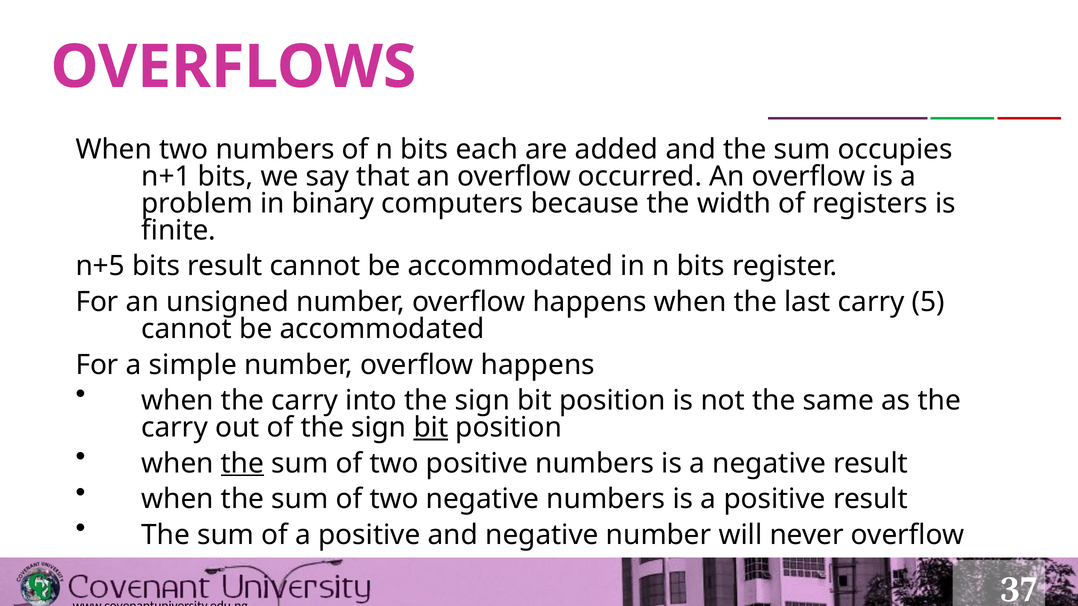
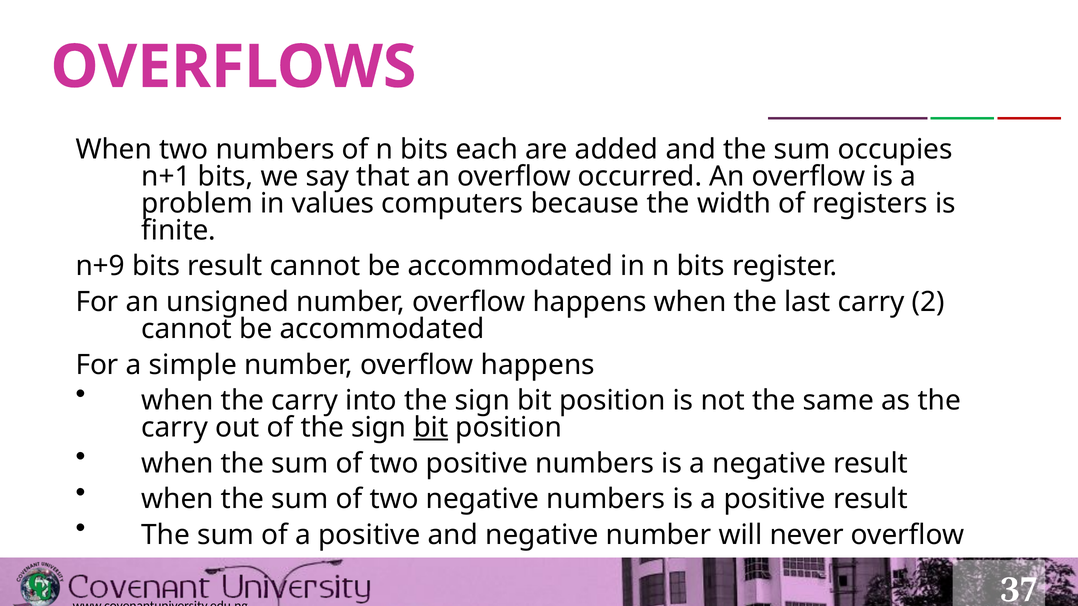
binary: binary -> values (333, 204)
n+5: n+5 -> n+9 (100, 266)
5: 5 -> 2 (928, 302)
the underline: present -> none (243, 463)
